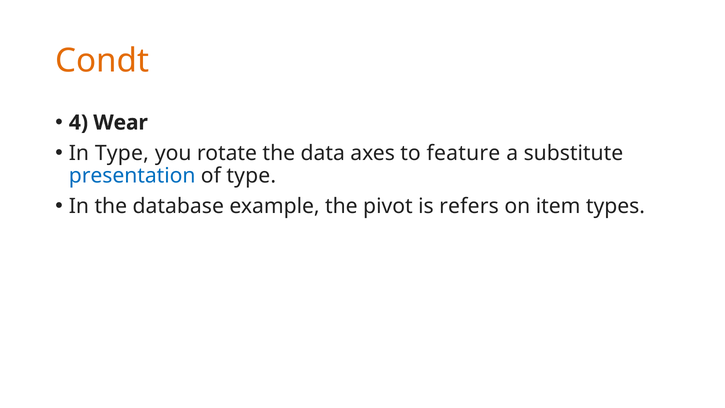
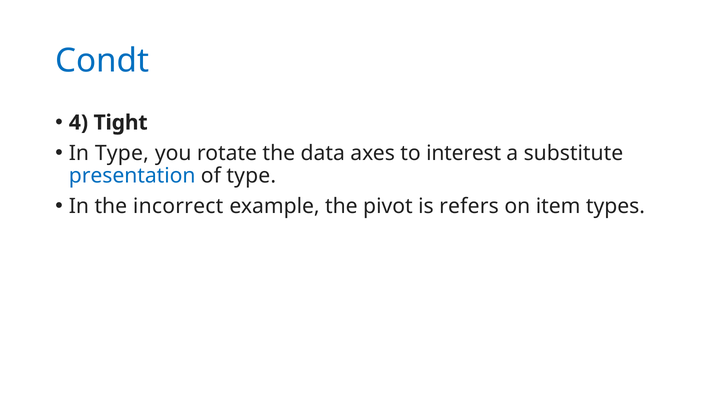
Condt colour: orange -> blue (102, 61)
Wear: Wear -> Tight (121, 123)
feature: feature -> interest (464, 153)
database: database -> incorrect (178, 206)
